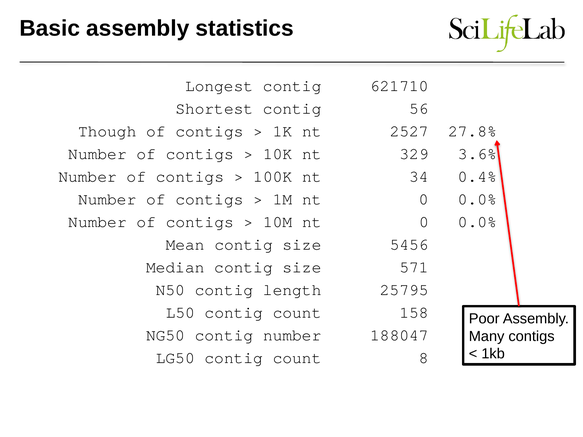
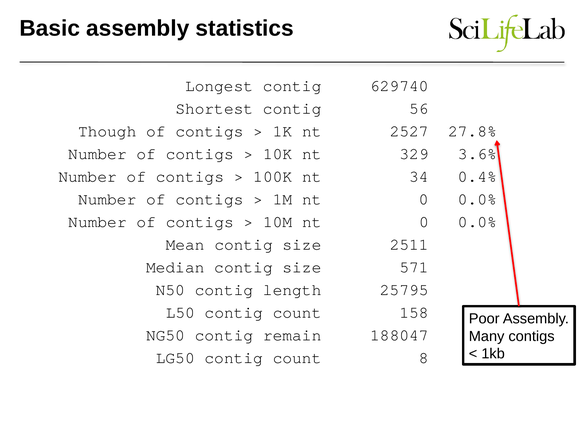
621710: 621710 -> 629740 (399, 86)
5456: 5456 -> 2511 (409, 245)
contig number: number -> remain (292, 335)
